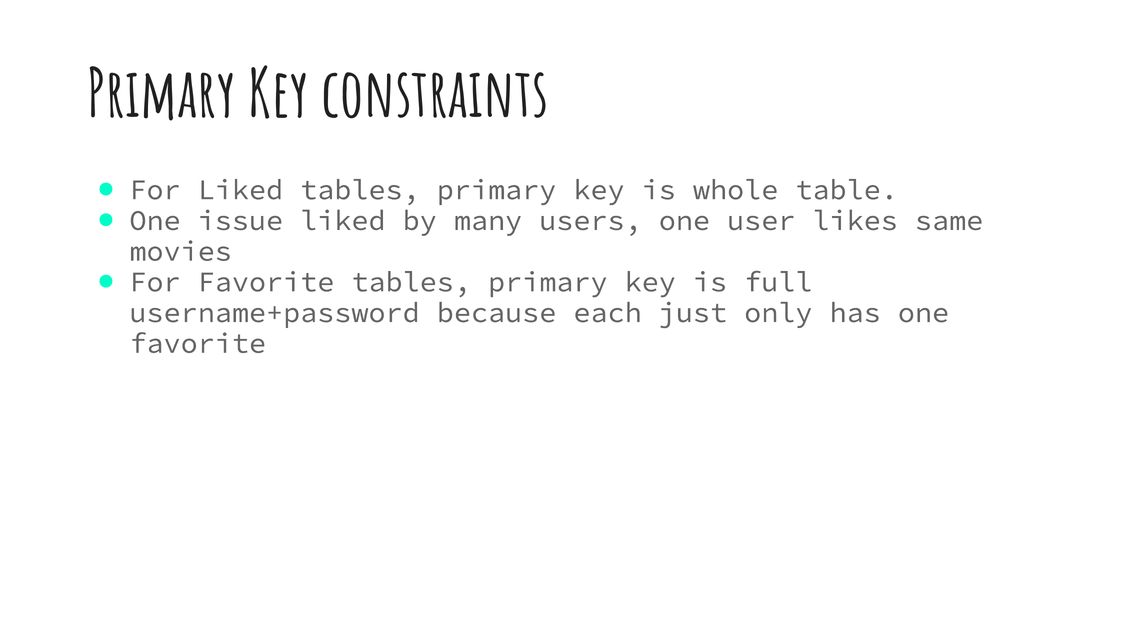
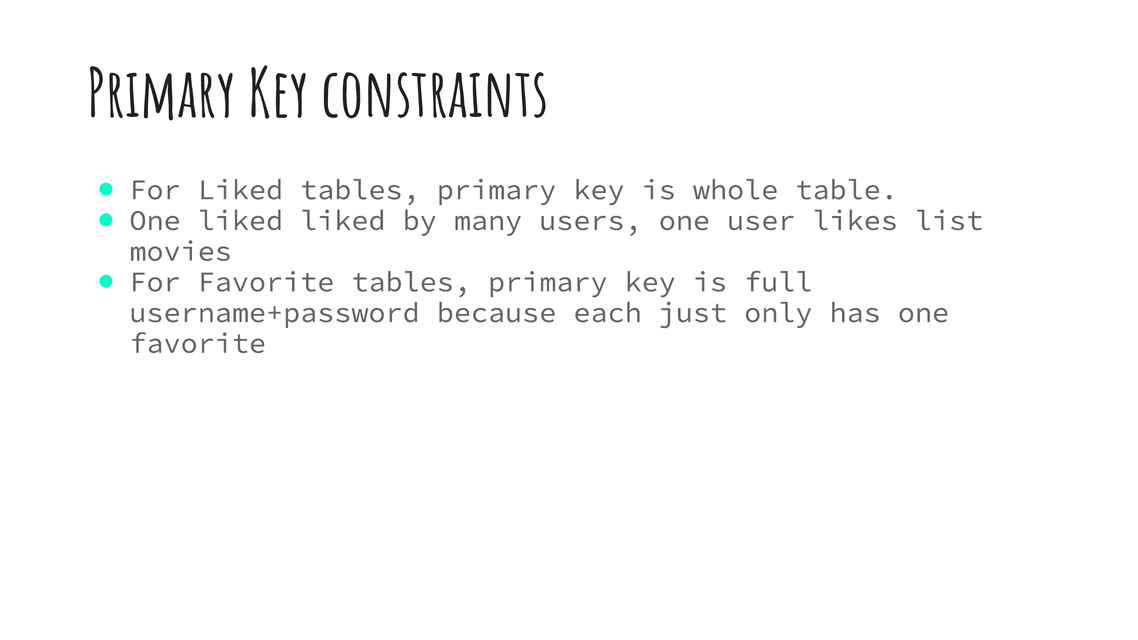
One issue: issue -> liked (240, 221)
same: same -> list (949, 221)
